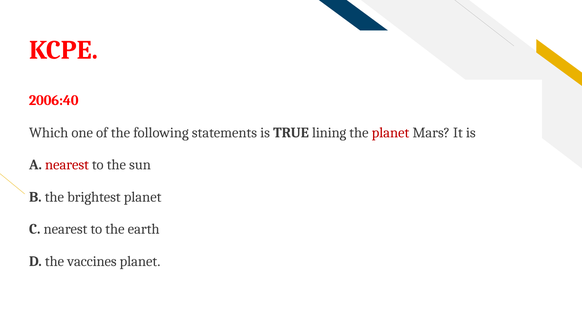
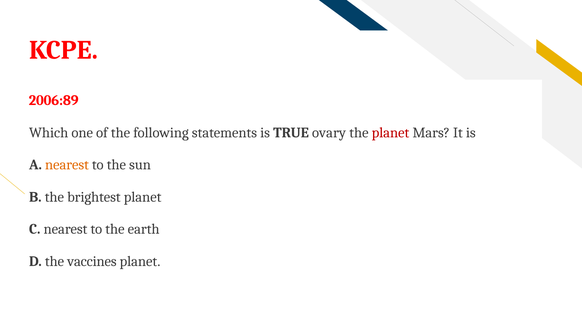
2006:40: 2006:40 -> 2006:89 (54, 100)
lining: lining -> ovary (329, 133)
nearest colour: red -> orange (67, 165)
